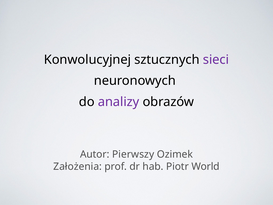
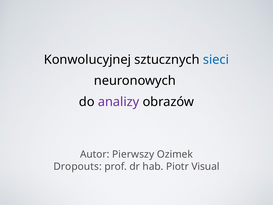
sieci colour: purple -> blue (216, 60)
Założenia: Założenia -> Dropouts (78, 166)
World: World -> Visual (205, 166)
